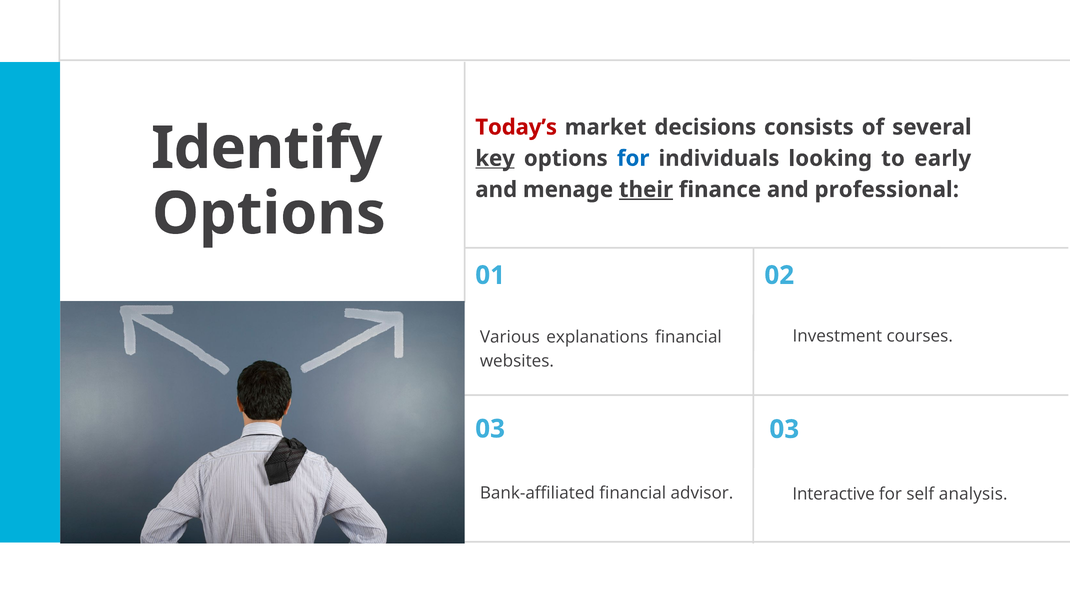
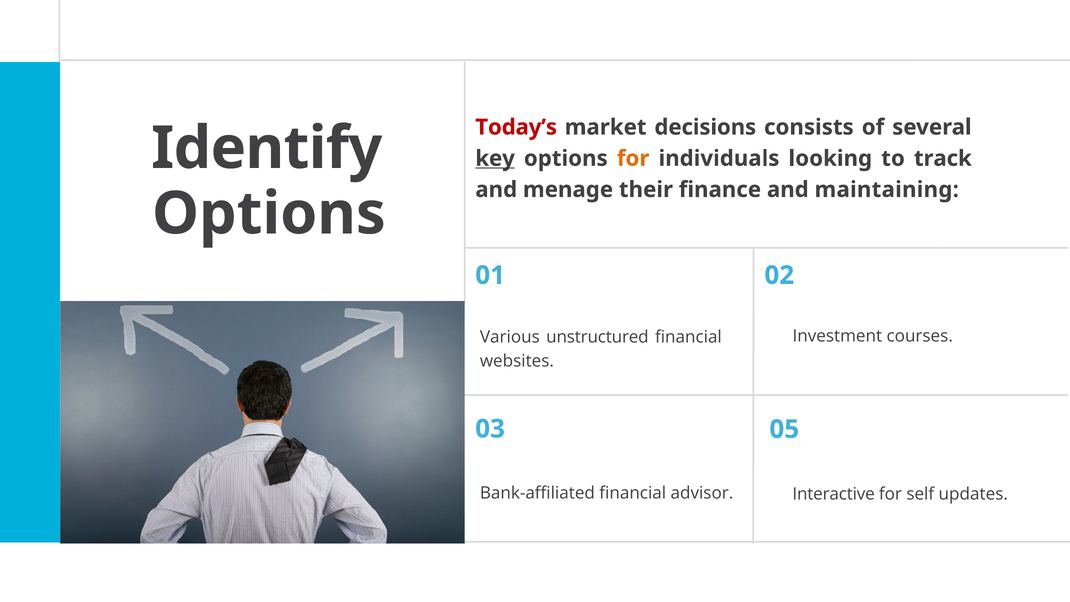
for colour: blue -> orange (633, 158)
early: early -> track (943, 158)
their underline: present -> none (646, 190)
professional: professional -> maintaining (887, 190)
explanations: explanations -> unstructured (597, 337)
03 03: 03 -> 05 (784, 429)
analysis: analysis -> updates (973, 494)
